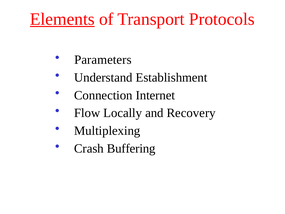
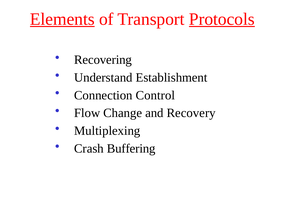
Protocols underline: none -> present (222, 19)
Parameters: Parameters -> Recovering (103, 60)
Internet: Internet -> Control (155, 95)
Locally: Locally -> Change (123, 113)
